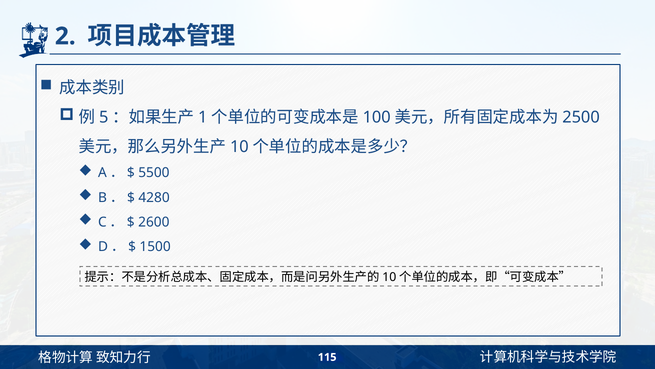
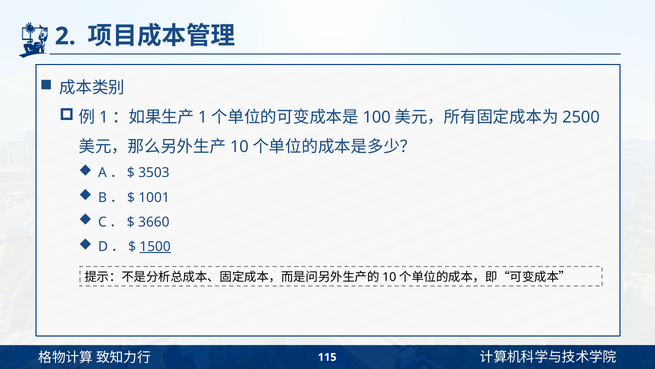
5: 5 -> 1 (104, 117)
5500: 5500 -> 3503 (154, 173)
4280: 4280 -> 1001 (154, 197)
2600: 2600 -> 3660 (154, 222)
1500 underline: none -> present (155, 246)
